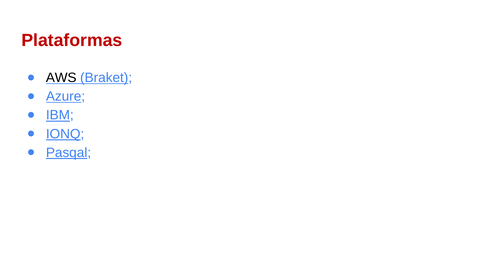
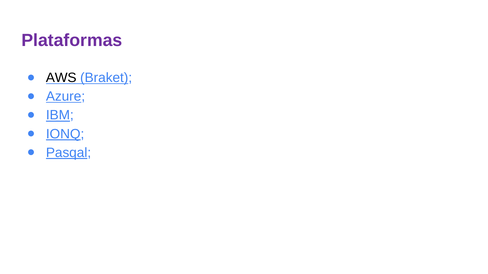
Plataformas colour: red -> purple (72, 40)
